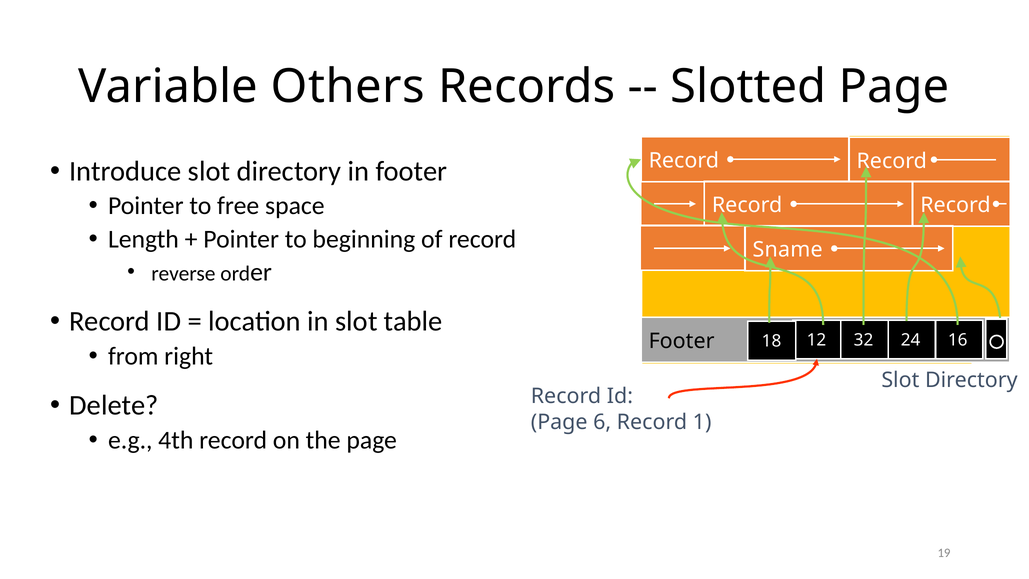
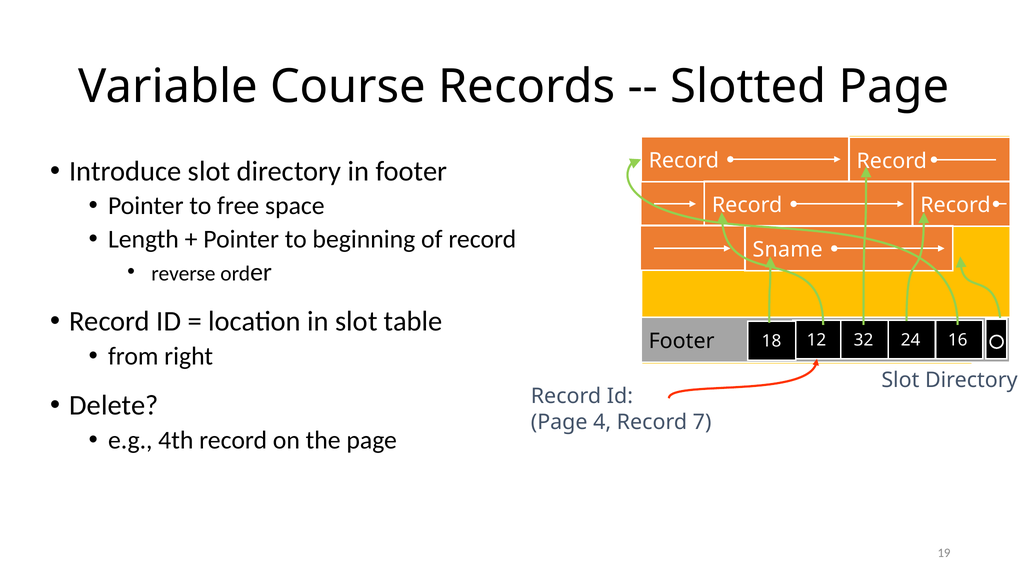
Others: Others -> Course (348, 86)
6: 6 -> 4 (602, 422)
1: 1 -> 7 (702, 422)
